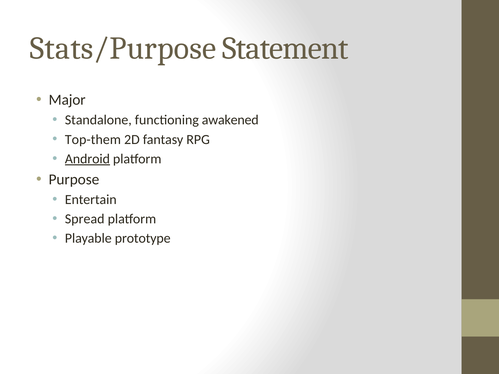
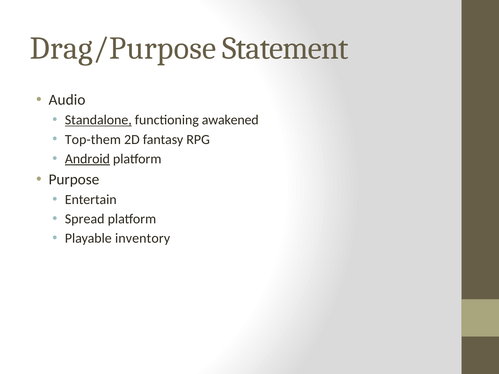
Stats/Purpose: Stats/Purpose -> Drag/Purpose (123, 48)
Major: Major -> Audio (67, 100)
Standalone underline: none -> present (98, 120)
prototype: prototype -> inventory (143, 239)
